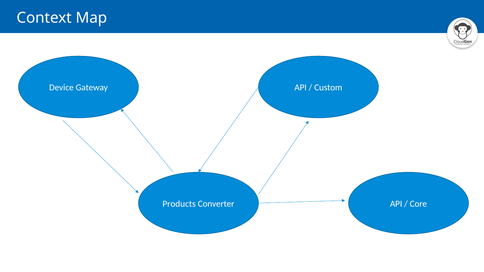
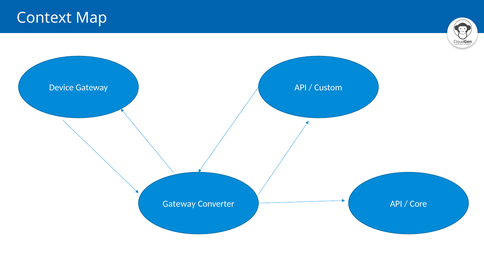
Products: Products -> Gateway (179, 204)
